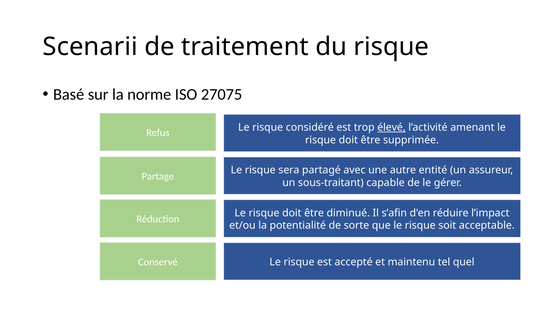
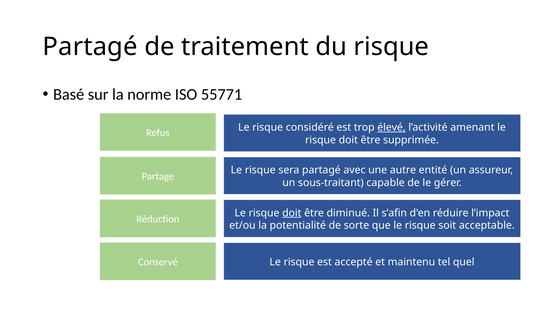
Scenarii: Scenarii -> Partagé (90, 47)
27075: 27075 -> 55771 (222, 95)
doit underline: none -> present (292, 213)
